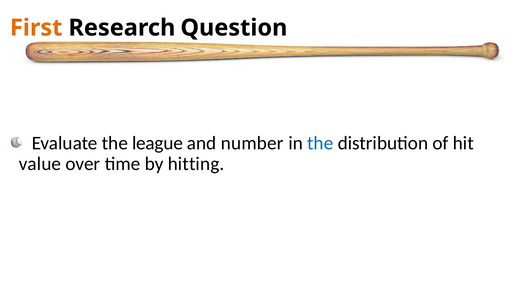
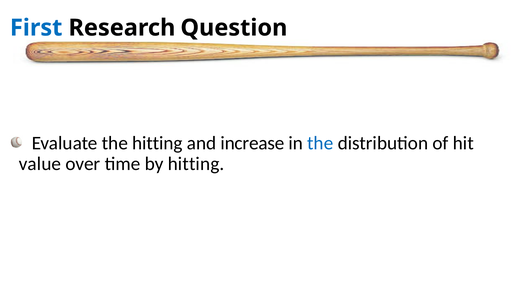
First colour: orange -> blue (36, 28)
the league: league -> hitting (157, 143)
number: number -> increase (252, 143)
